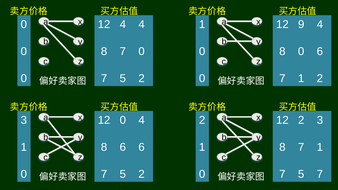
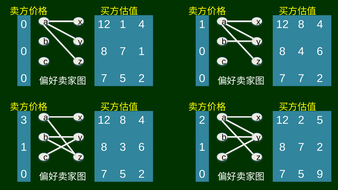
12 4: 4 -> 1 (123, 24)
9: 9 -> 8 (301, 24)
7 0: 0 -> 1 (142, 51)
0: 0 -> 4 (301, 51)
1: 1 -> 7 (301, 79)
0: 0 -> 8 (123, 120)
12 2 3: 3 -> 5 (320, 120)
8 6: 6 -> 3 (123, 147)
8 7 1: 1 -> 2 (320, 147)
5 7: 7 -> 9 (320, 174)
